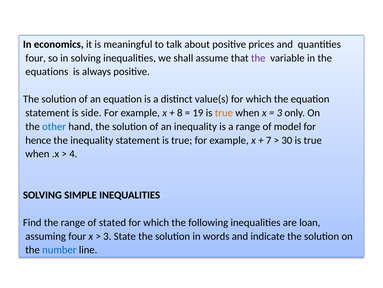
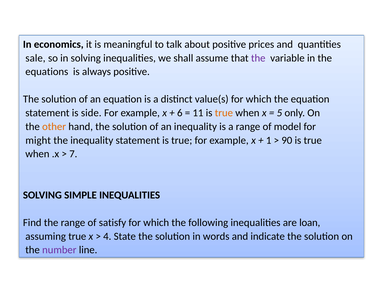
four: four -> sale (35, 58)
8: 8 -> 6 (180, 113)
19: 19 -> 11 (198, 113)
3: 3 -> 5 (279, 113)
other colour: blue -> orange (54, 126)
hence: hence -> might (38, 140)
7: 7 -> 1 (269, 140)
30: 30 -> 90 (287, 140)
4: 4 -> 7 (73, 154)
stated: stated -> satisfy (113, 222)
assuming four: four -> true (77, 236)
3: 3 -> 4 (107, 236)
number colour: blue -> purple (59, 249)
